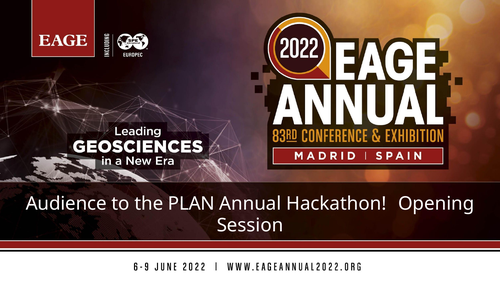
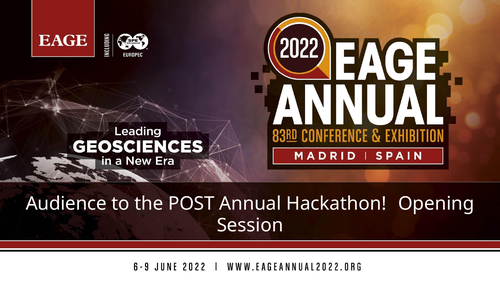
PLAN: PLAN -> POST (191, 204)
